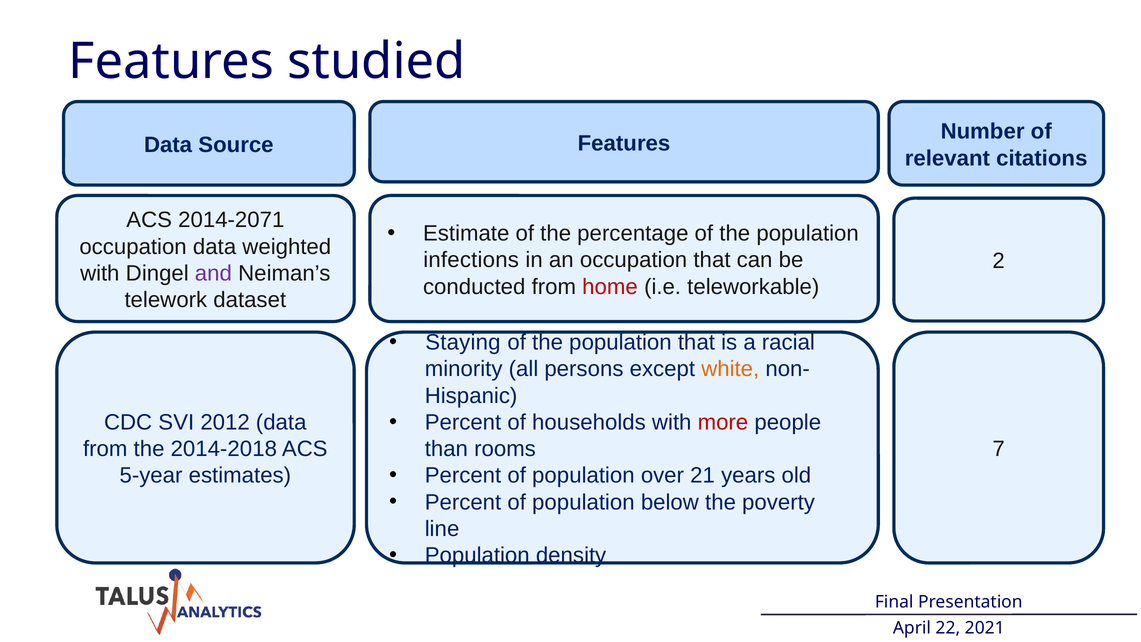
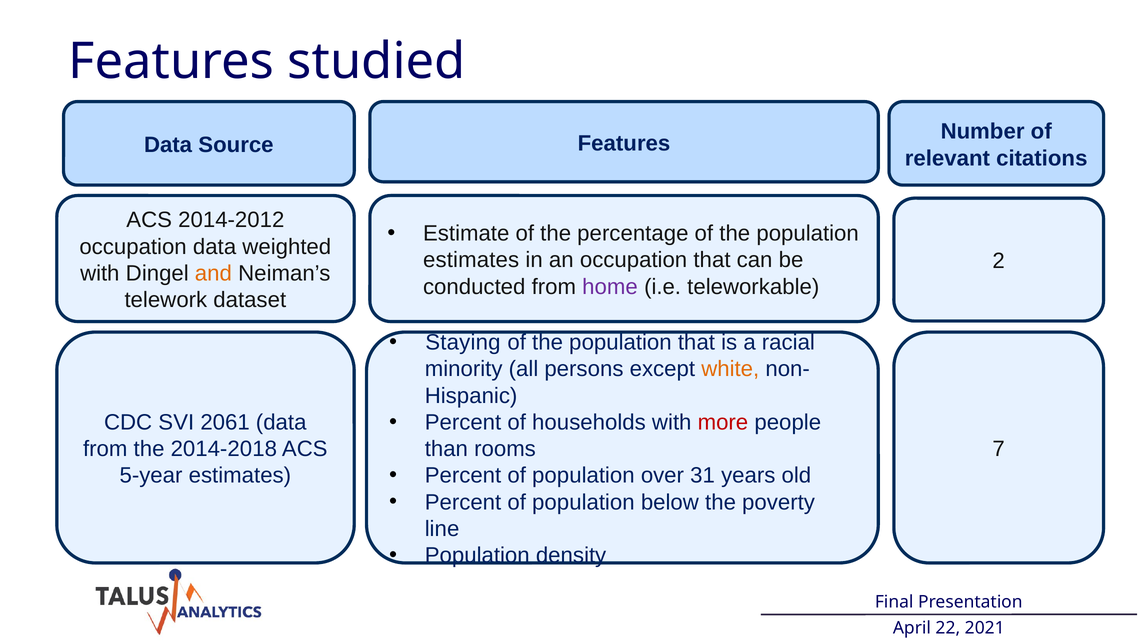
2014-2071: 2014-2071 -> 2014-2012 (231, 220)
infections: infections -> estimates (471, 260)
and colour: purple -> orange (213, 273)
home colour: red -> purple (610, 287)
2012: 2012 -> 2061 (225, 422)
21: 21 -> 31 (703, 476)
